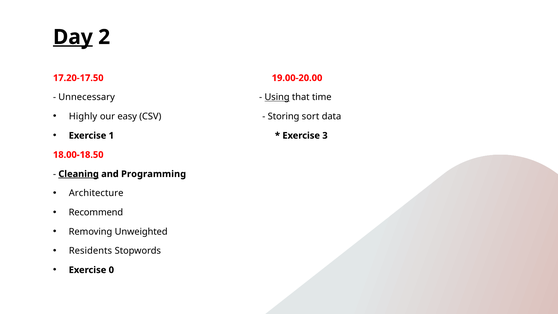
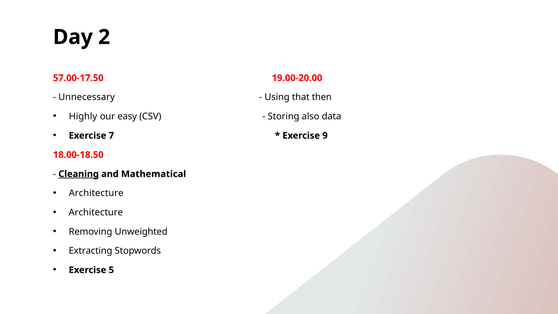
Day underline: present -> none (73, 37)
17.20-17.50: 17.20-17.50 -> 57.00-17.50 (78, 78)
Using underline: present -> none (277, 97)
time: time -> then (322, 97)
sort: sort -> also (311, 116)
1: 1 -> 7 (111, 136)
3: 3 -> 9 (325, 136)
Programming: Programming -> Mathematical (154, 174)
Recommend: Recommend -> Architecture (96, 212)
Residents: Residents -> Extracting (91, 251)
0: 0 -> 5 (111, 270)
